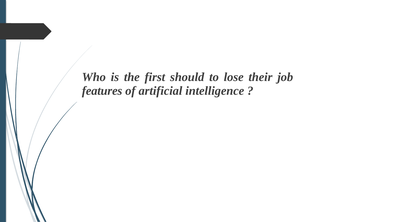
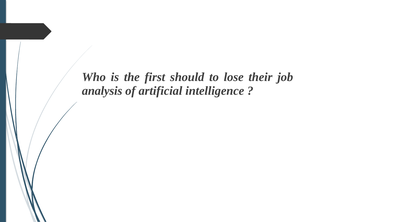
features: features -> analysis (102, 91)
